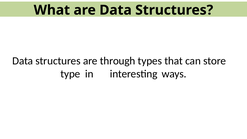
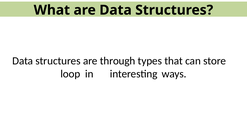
type: type -> loop (70, 74)
